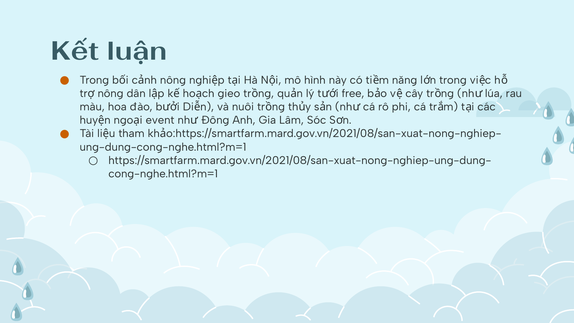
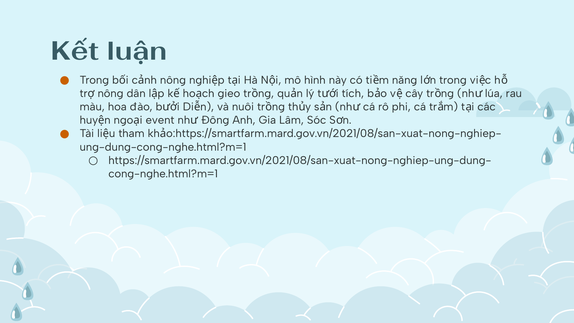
free: free -> tích (353, 93)
